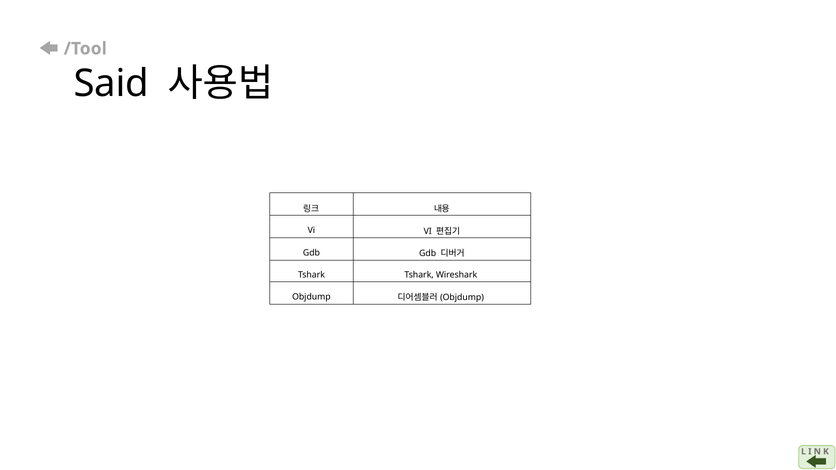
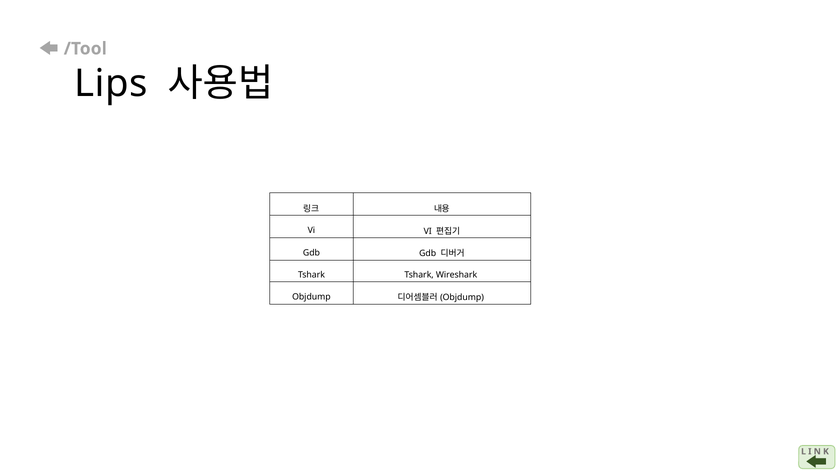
Said: Said -> Lips (111, 84)
